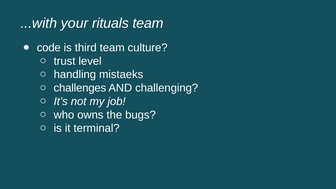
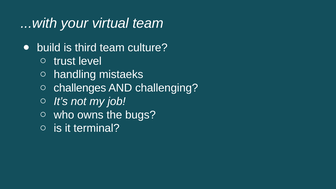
rituals: rituals -> virtual (110, 23)
code: code -> build (49, 48)
